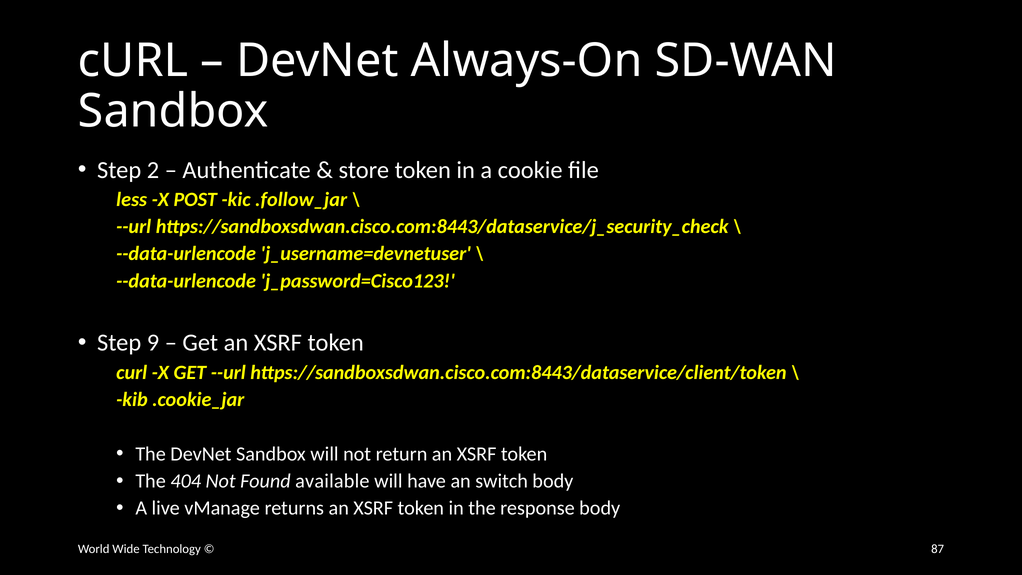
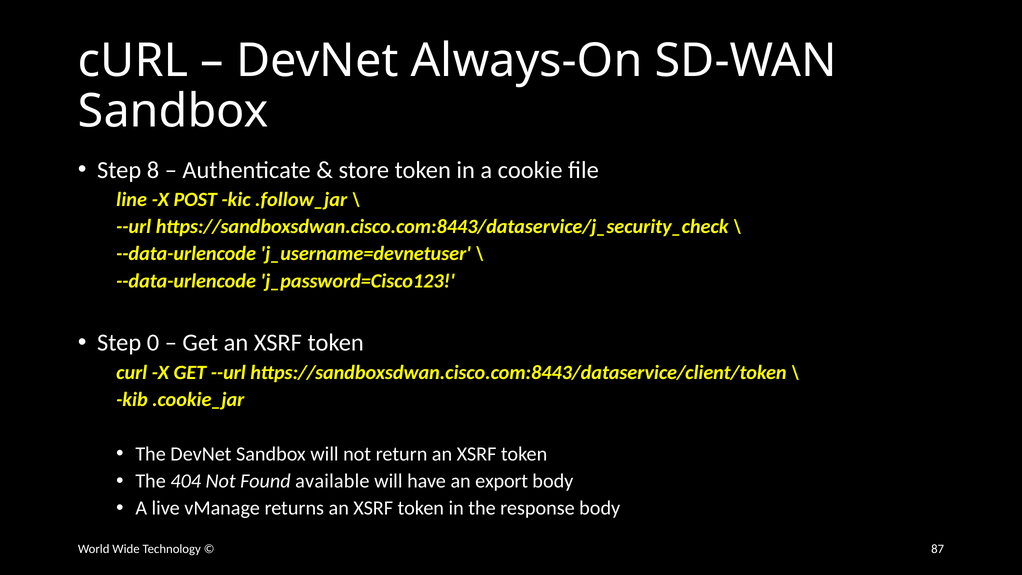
2: 2 -> 8 (153, 170)
less: less -> line (132, 199)
9: 9 -> 0 (153, 343)
switch: switch -> export (502, 481)
